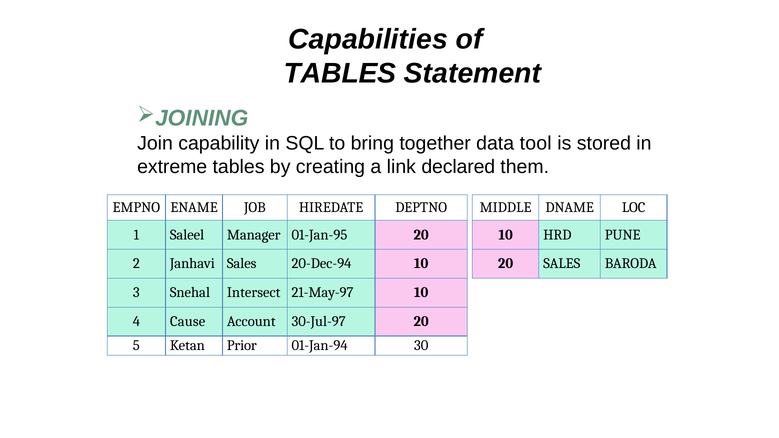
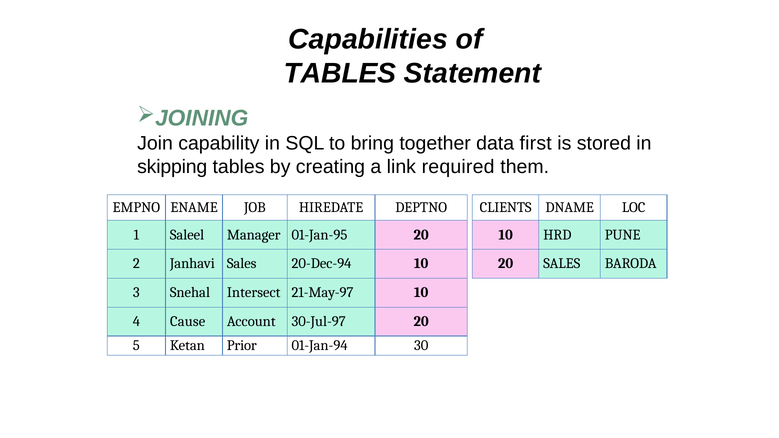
tool: tool -> first (536, 144)
extreme: extreme -> skipping (172, 167)
declared: declared -> required (458, 167)
MIDDLE: MIDDLE -> CLIENTS (506, 208)
